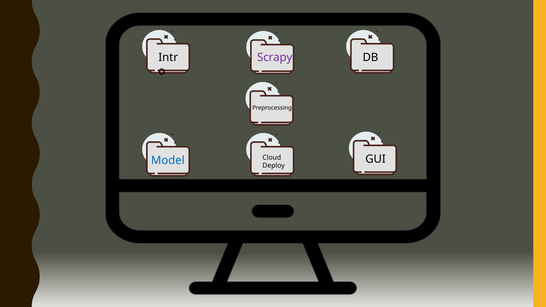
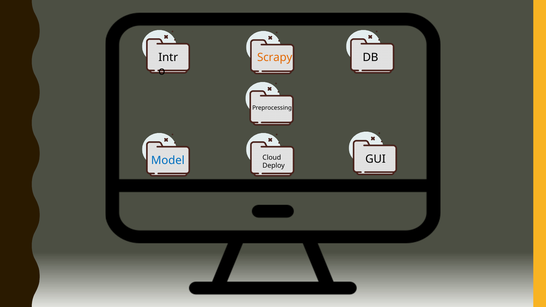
Scrapy colour: purple -> orange (275, 58)
